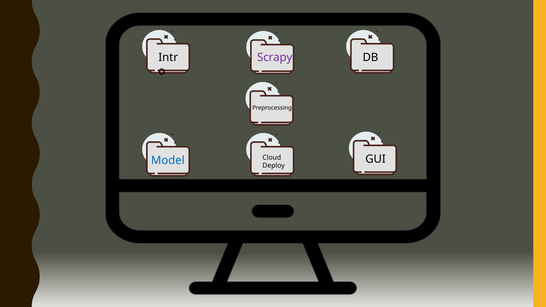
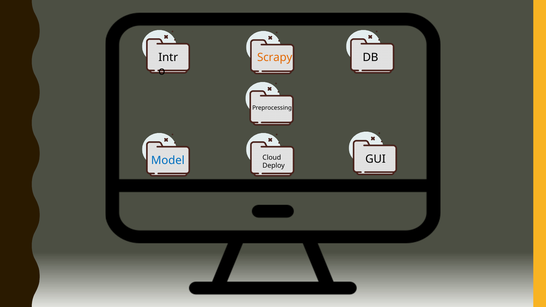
Scrapy colour: purple -> orange (275, 58)
